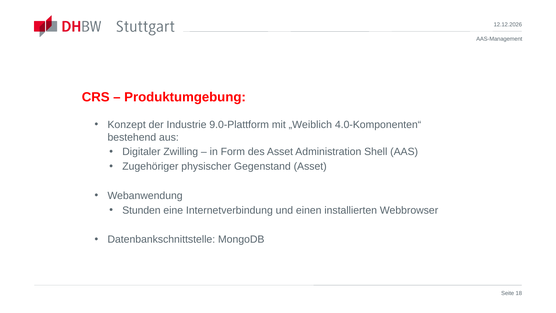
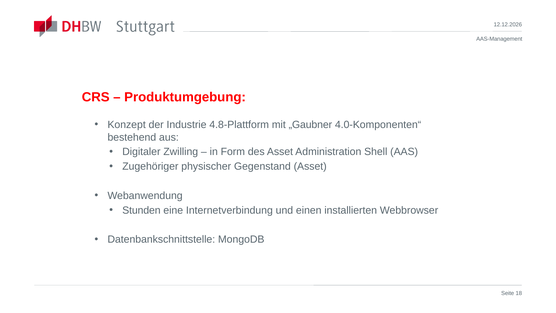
9.0-Plattform: 9.0-Plattform -> 4.8-Plattform (239, 125)
„Weiblich: „Weiblich -> „Gaubner (310, 125)
